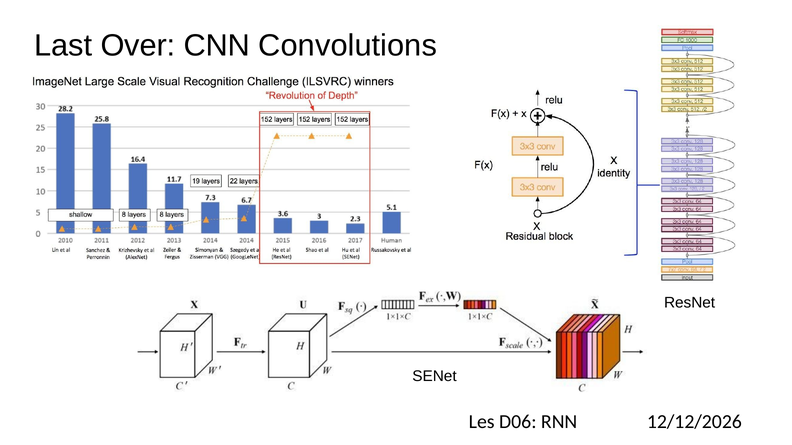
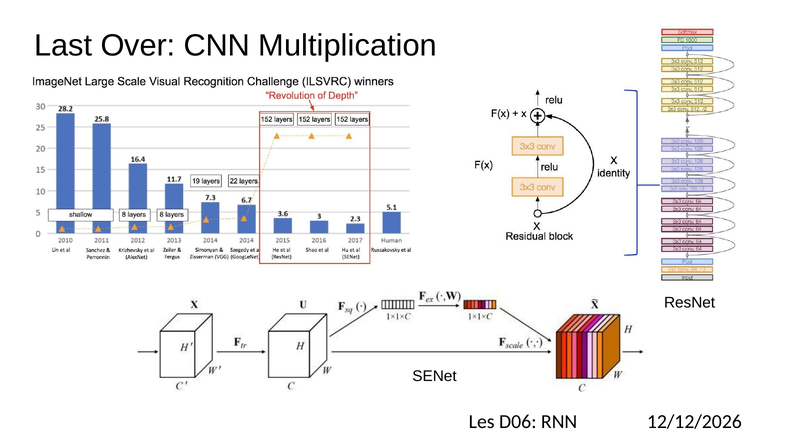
Convolutions: Convolutions -> Multiplication (348, 46)
